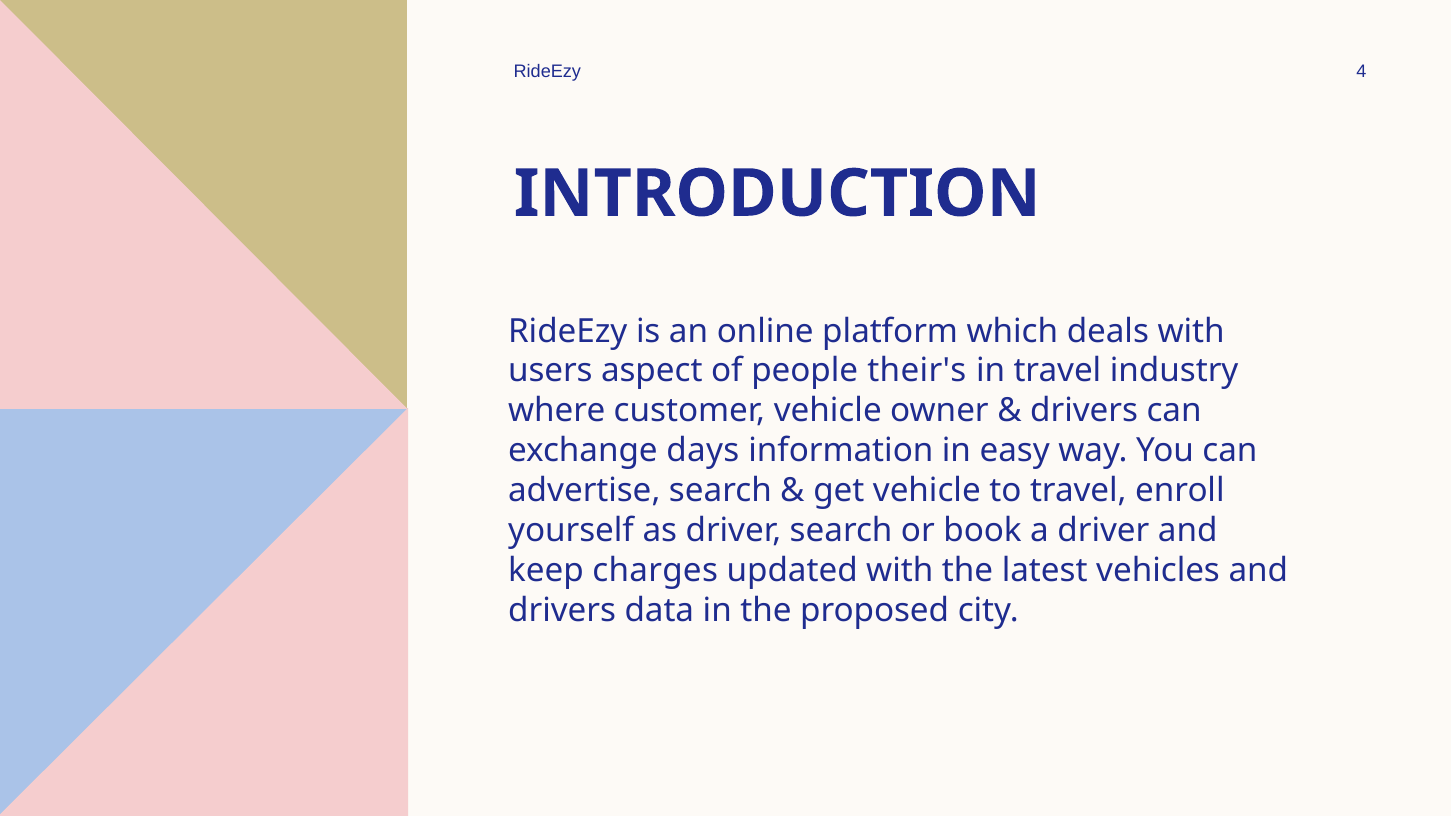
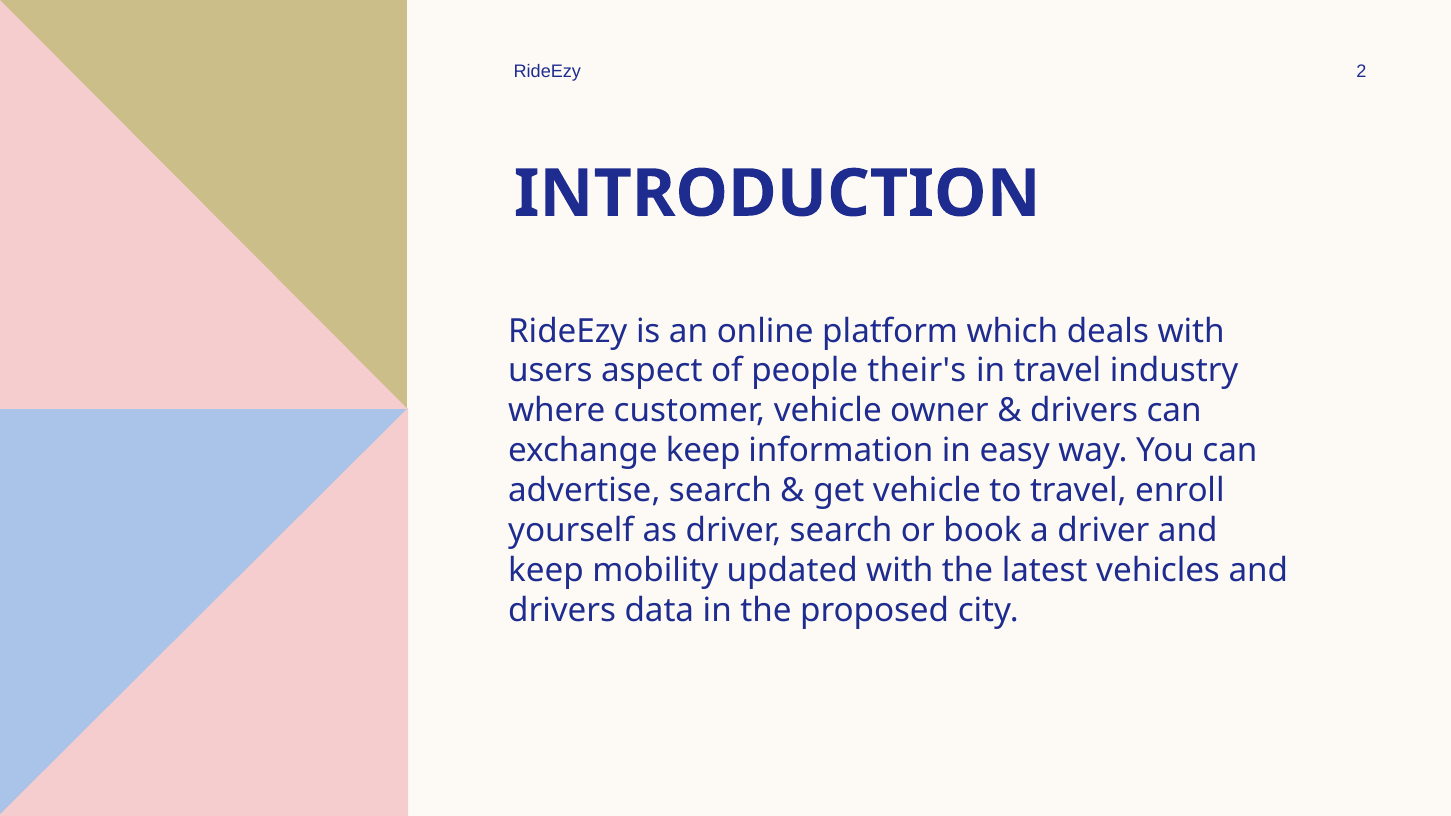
4: 4 -> 2 (1361, 72)
exchange days: days -> keep (703, 451)
charges: charges -> mobility (655, 571)
